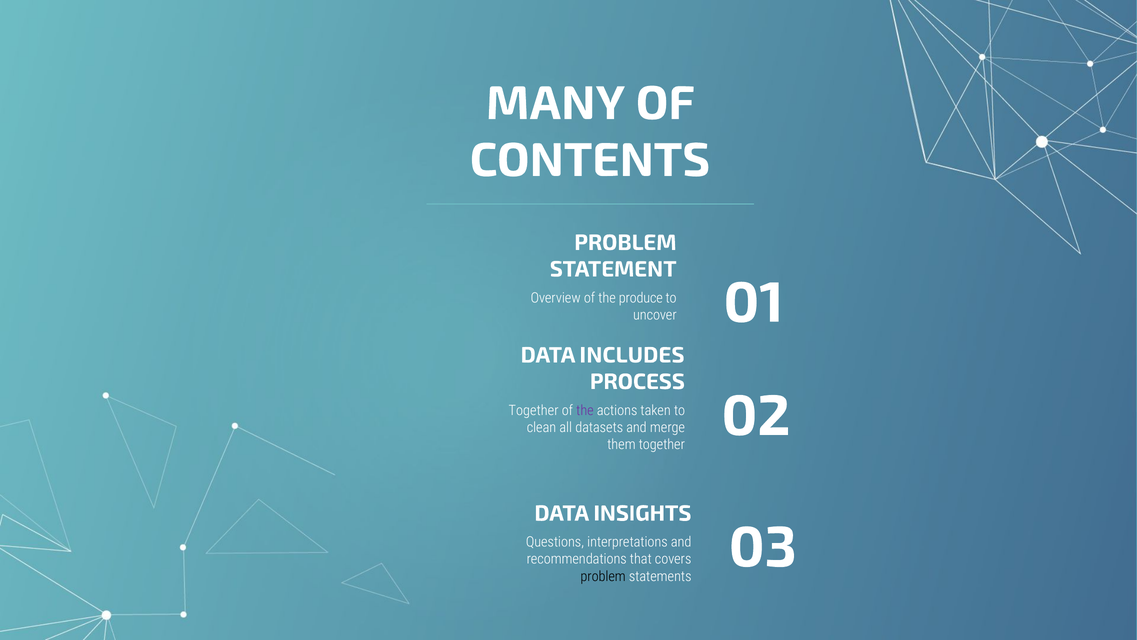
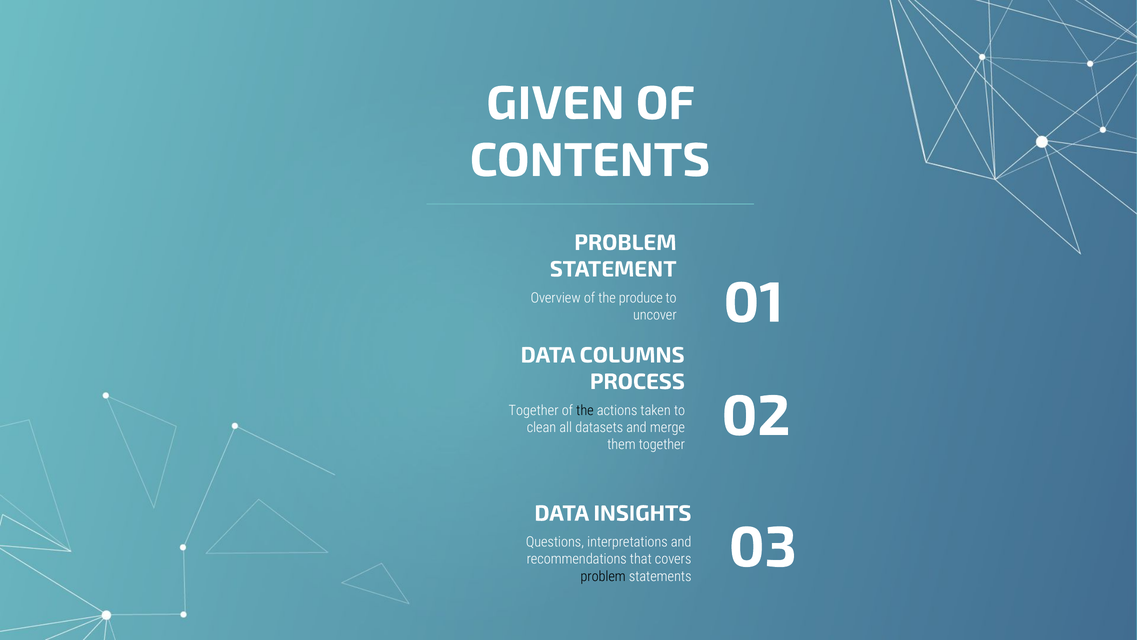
MANY: MANY -> GIVEN (555, 103)
INCLUDES: INCLUDES -> COLUMNS (632, 355)
the colour: purple -> black (585, 410)
